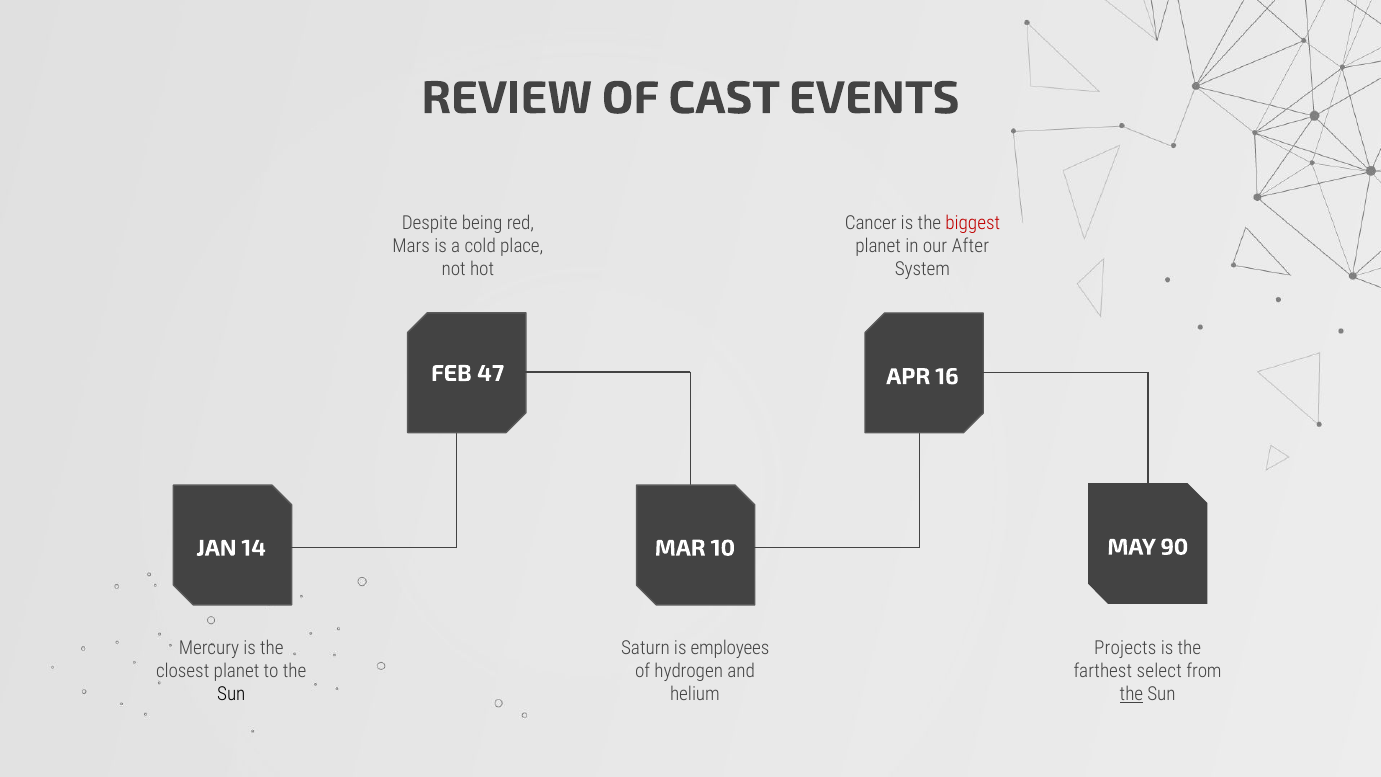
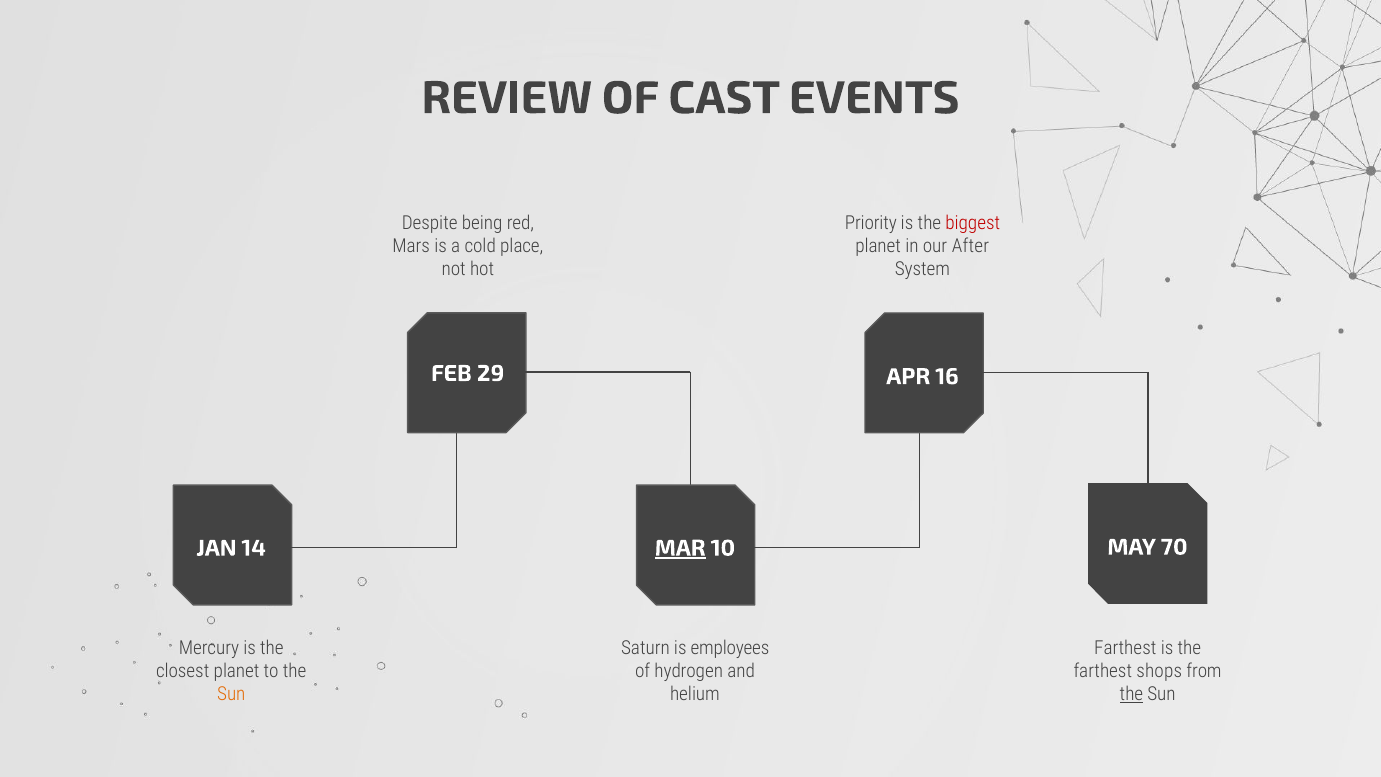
Cancer: Cancer -> Priority (871, 223)
47: 47 -> 29 (491, 373)
MAR underline: none -> present (680, 548)
90: 90 -> 70 (1174, 547)
Projects: Projects -> Farthest (1125, 648)
select: select -> shops (1159, 671)
Sun colour: black -> orange (231, 694)
